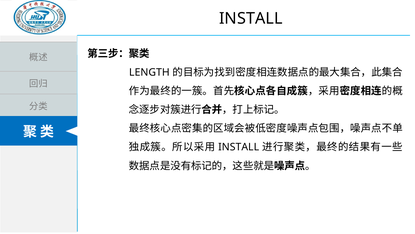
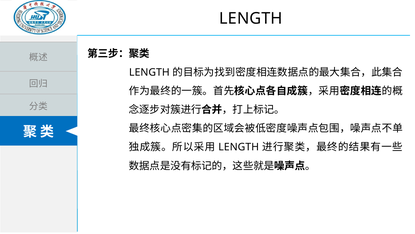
INSTALL: INSTALL -> LENGTH (251, 18)
INSTALL: INSTALL -> LENGTH (239, 147)
